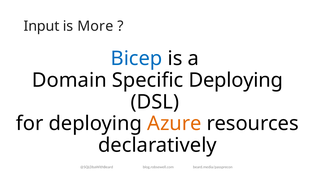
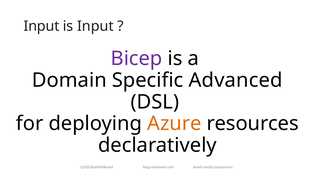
is More: More -> Input (95, 26)
Bicep colour: blue -> purple (137, 59)
Specific Deploying: Deploying -> Advanced (236, 80)
